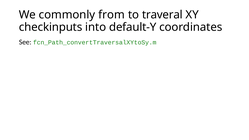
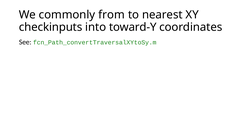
traveral: traveral -> nearest (162, 15)
default-Y: default-Y -> toward-Y (133, 27)
